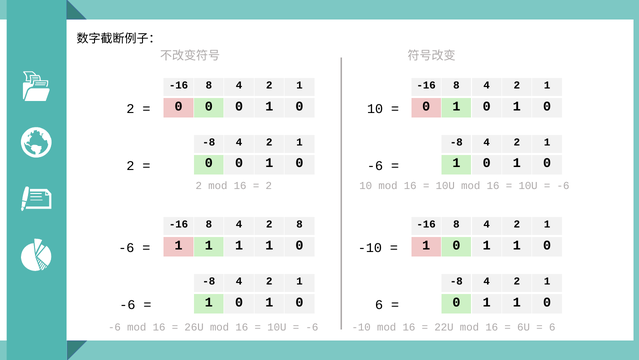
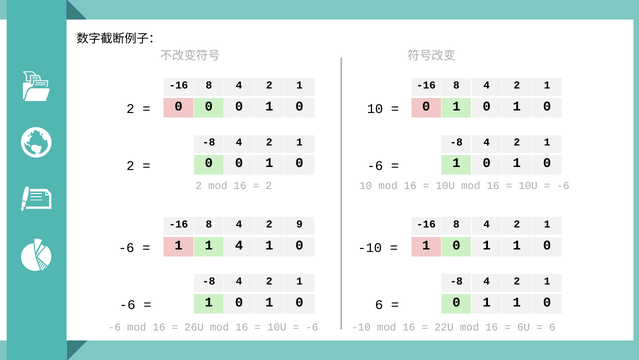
2 8: 8 -> 9 (300, 224)
1: 1 -> 4 (239, 245)
